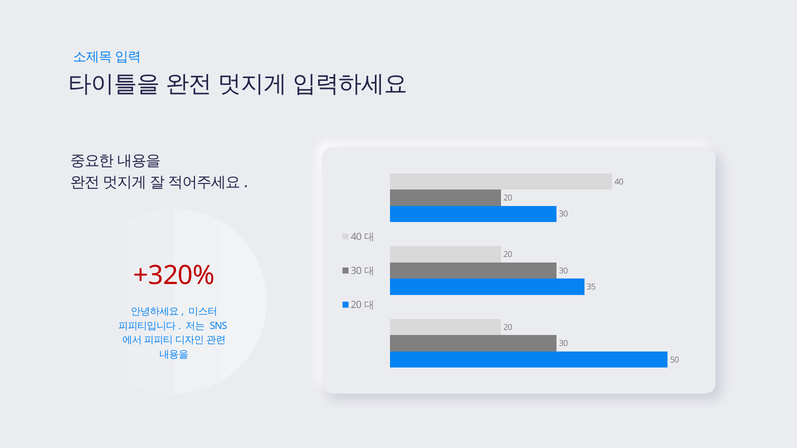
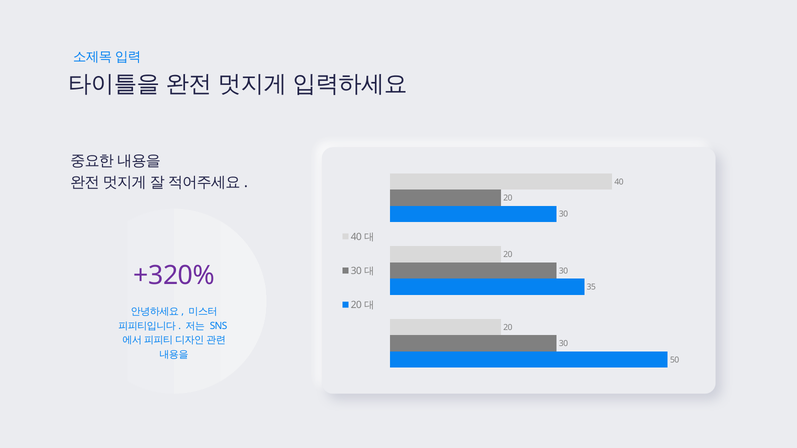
+320% colour: red -> purple (174, 276)
